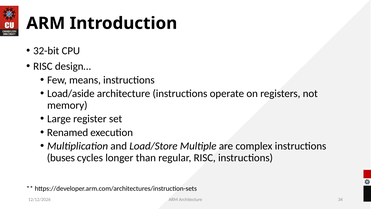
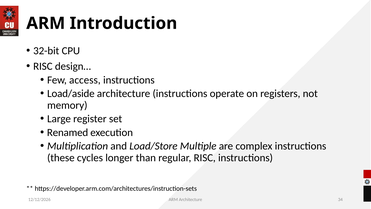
means: means -> access (85, 80)
buses: buses -> these (61, 158)
